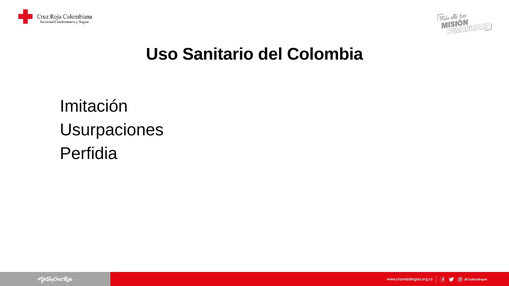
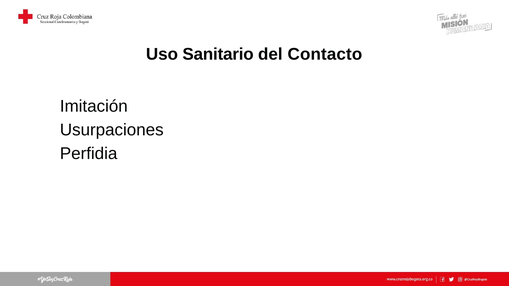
Colombia: Colombia -> Contacto (325, 54)
